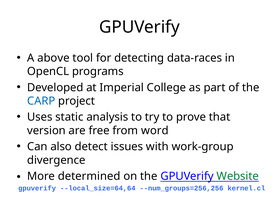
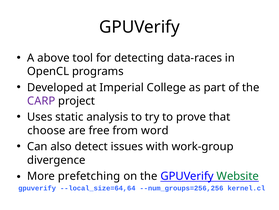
CARP colour: blue -> purple (41, 101)
version: version -> choose (46, 130)
determined: determined -> prefetching (89, 176)
